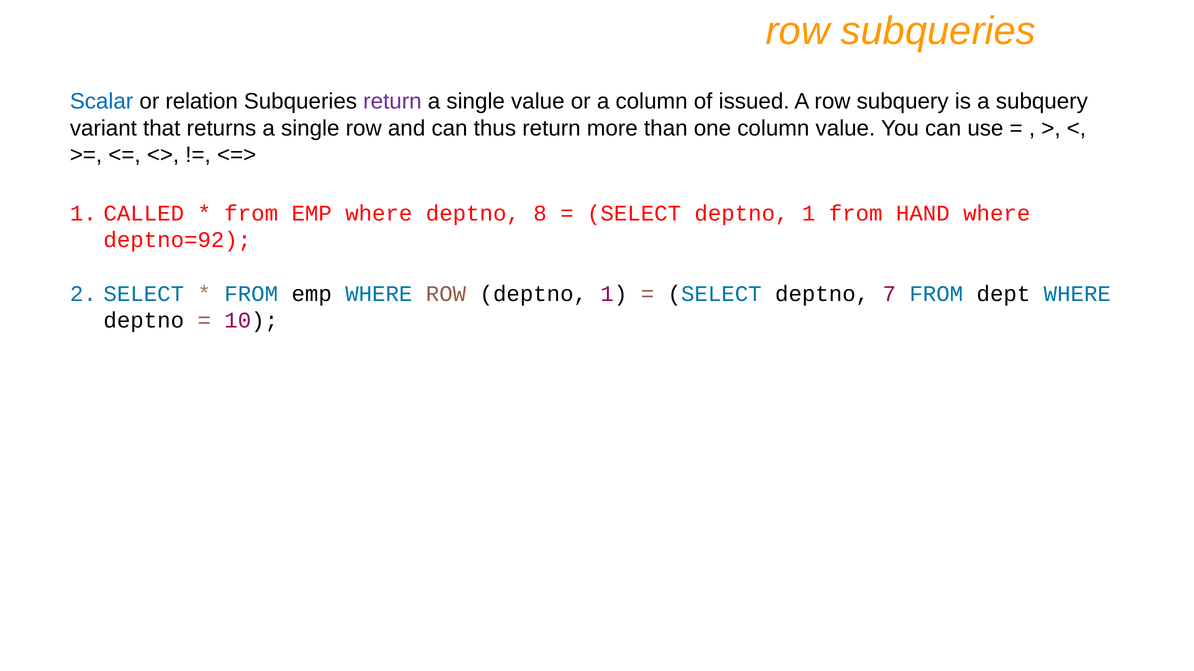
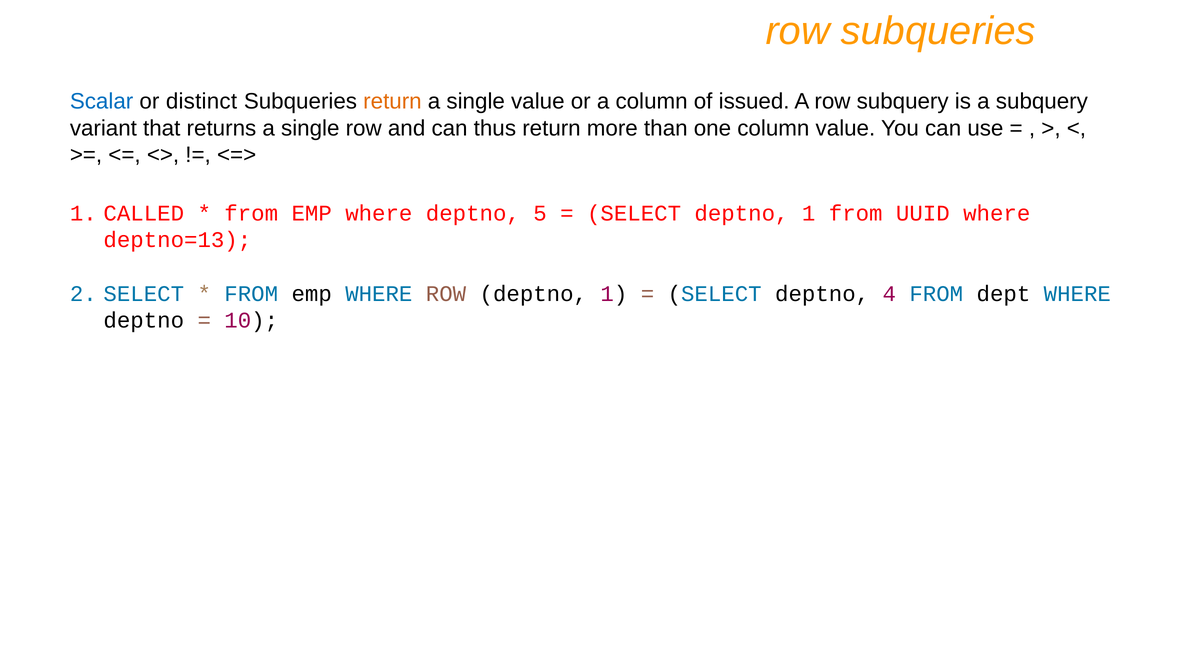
relation: relation -> distinct (201, 101)
return colour: purple -> orange (392, 101)
8: 8 -> 5 (540, 213)
HAND: HAND -> UUID (923, 213)
deptno=92: deptno=92 -> deptno=13 (177, 240)
7: 7 -> 4 (889, 294)
